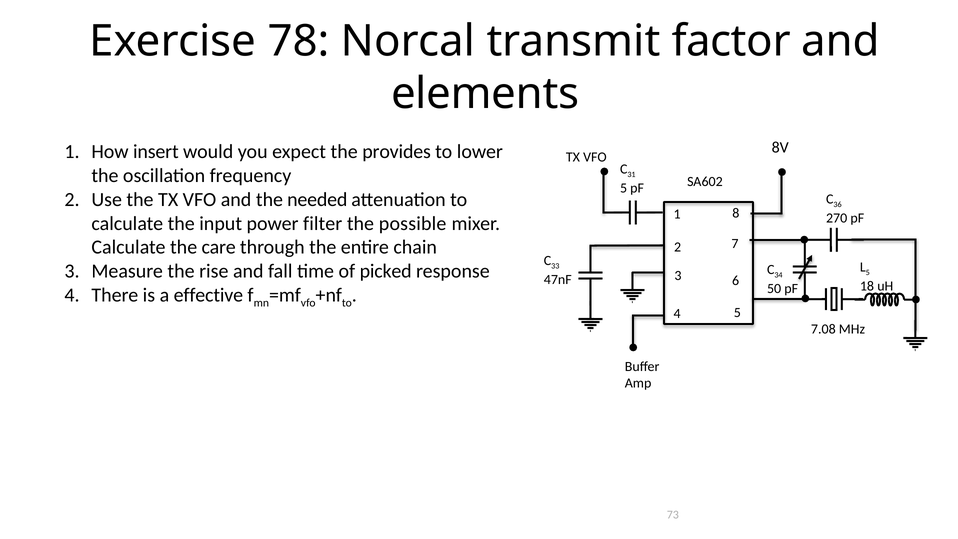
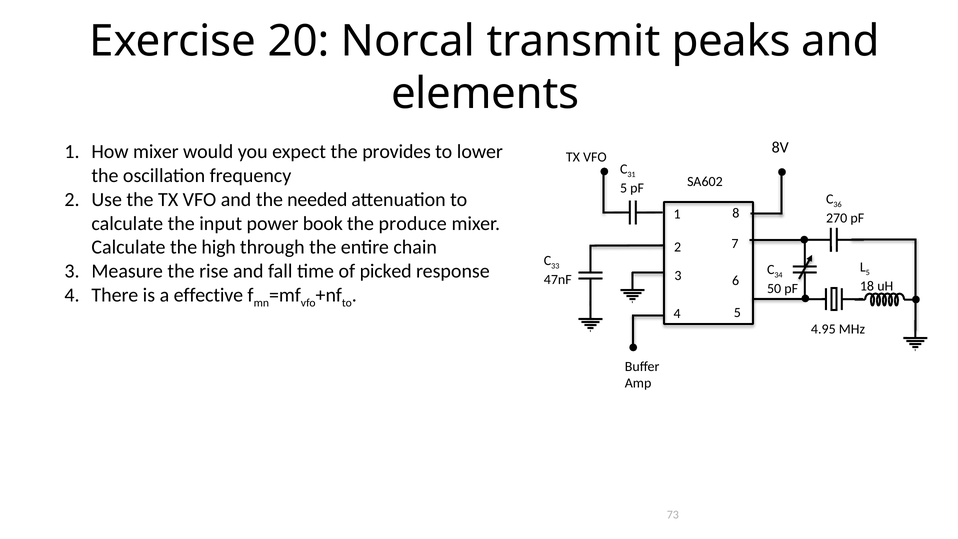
78: 78 -> 20 (299, 41)
factor: factor -> peaks (731, 41)
How insert: insert -> mixer (156, 151)
filter: filter -> book (323, 223)
possible: possible -> produce (413, 223)
care: care -> high (219, 247)
7.08: 7.08 -> 4.95 (823, 329)
